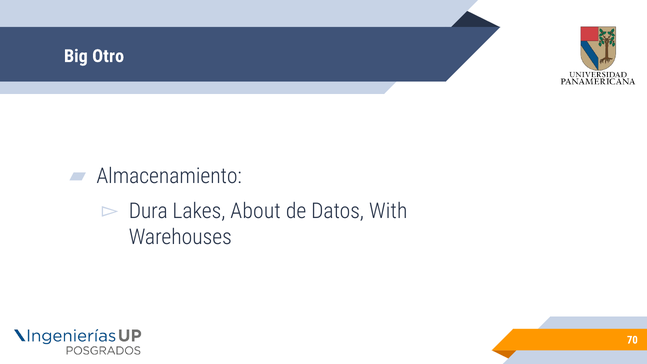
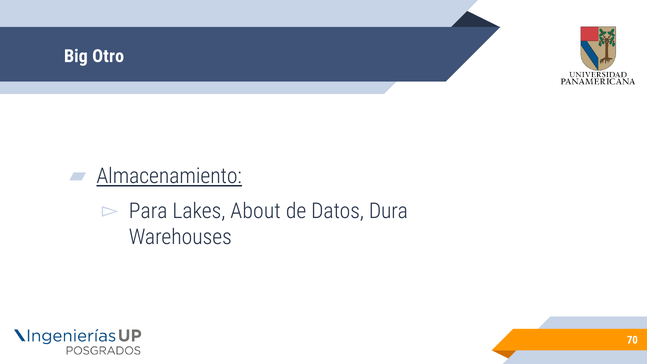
Almacenamiento underline: none -> present (169, 176)
Dura: Dura -> Para (148, 211)
With: With -> Dura (388, 211)
